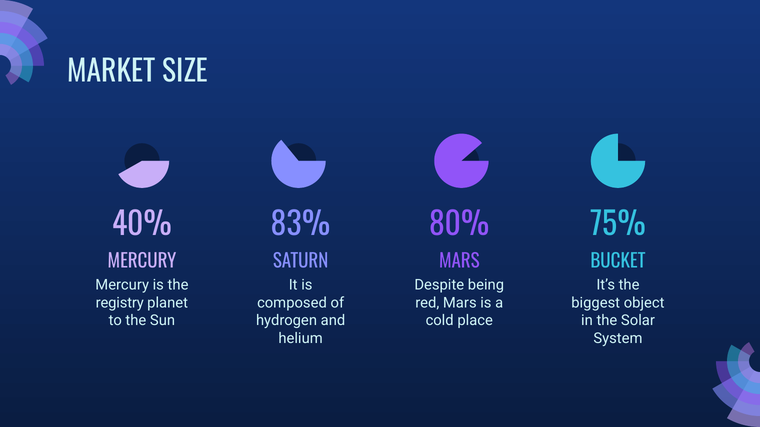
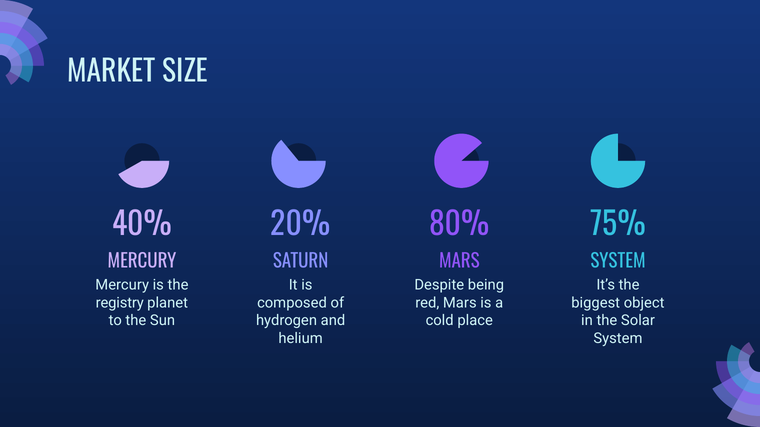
83%: 83% -> 20% (301, 225)
MARS BUCKET: BUCKET -> SYSTEM (618, 262)
